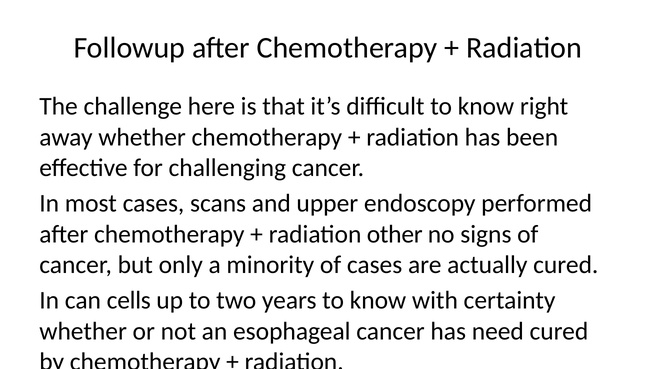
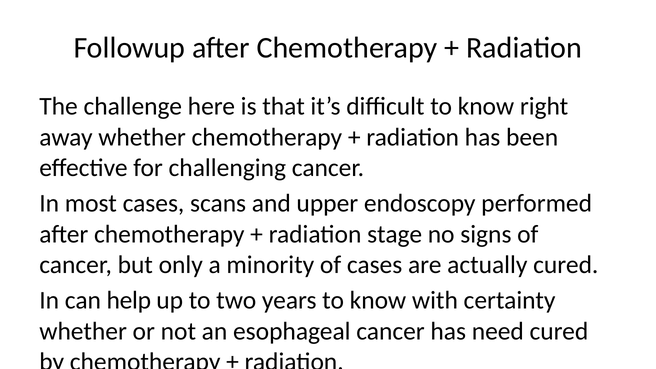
other: other -> stage (395, 234)
cells: cells -> help (129, 300)
